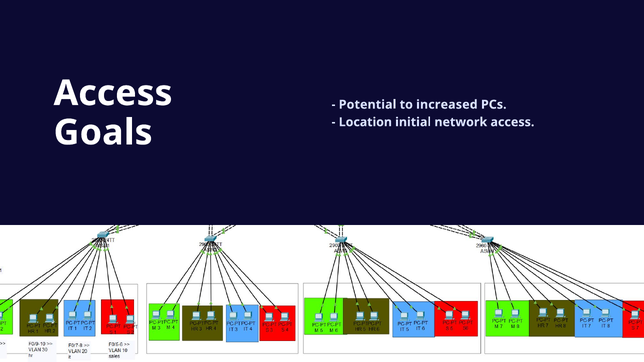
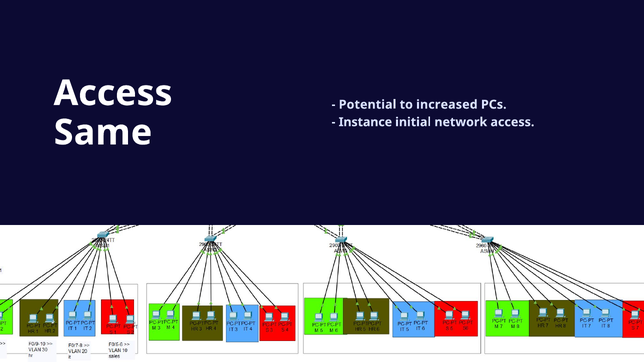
Location: Location -> Instance (365, 122)
Goals: Goals -> Same (103, 133)
